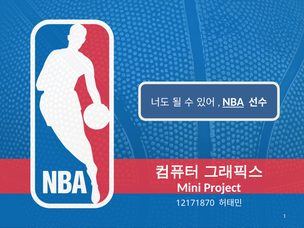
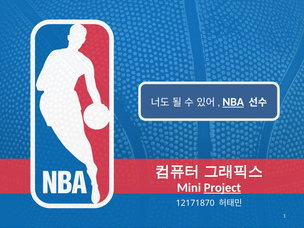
Project underline: none -> present (222, 188)
